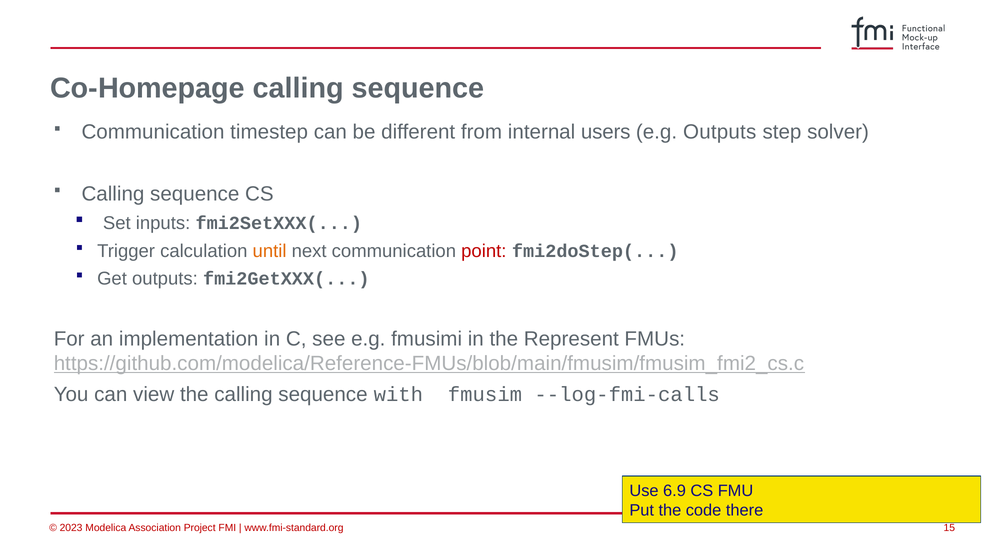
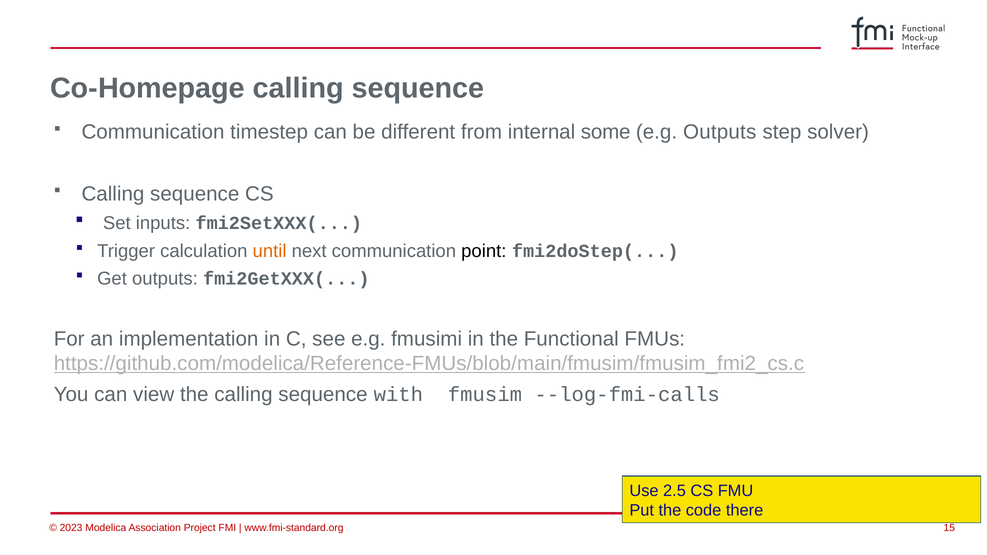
users: users -> some (606, 132)
point colour: red -> black (484, 251)
Represent: Represent -> Functional (571, 339)
6.9: 6.9 -> 2.5 (674, 491)
